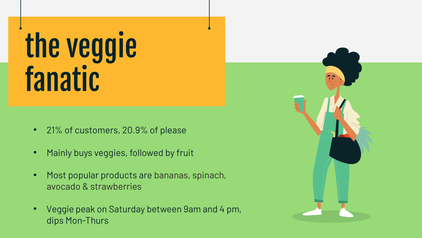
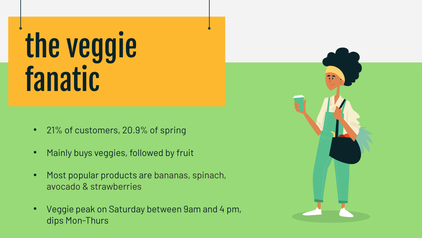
please: please -> spring (173, 130)
